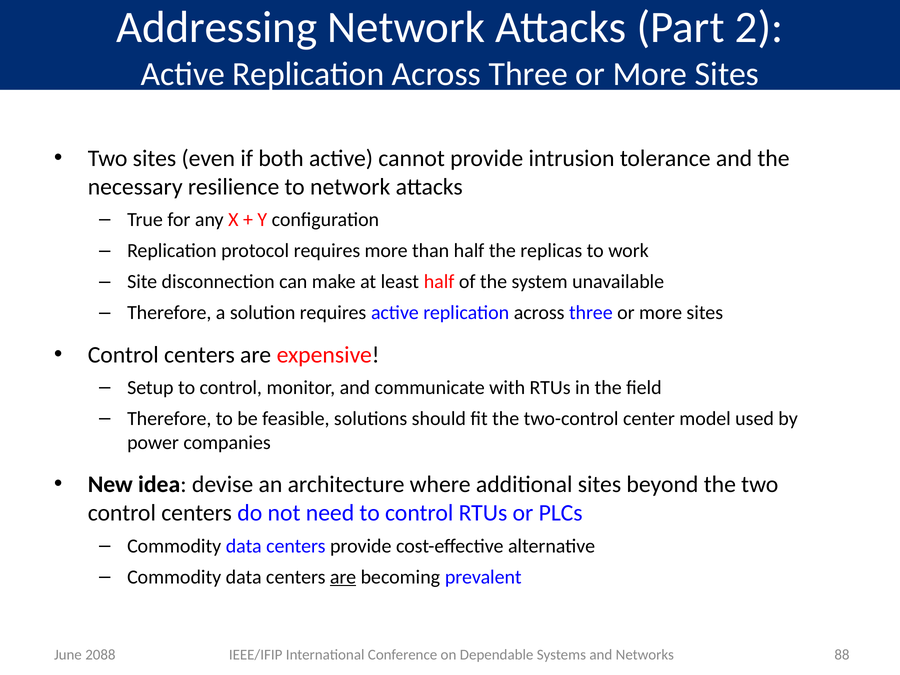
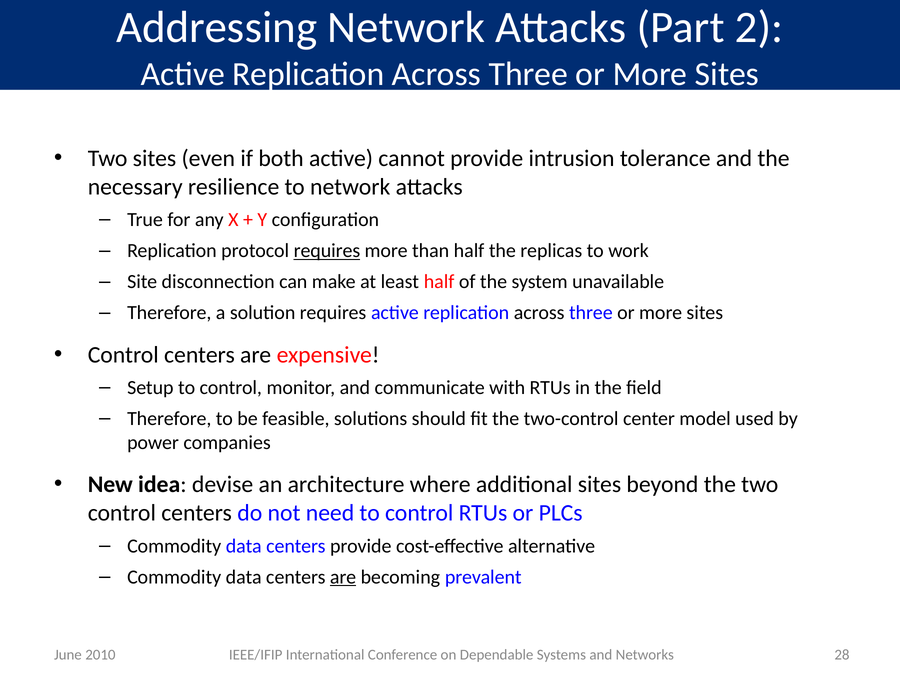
requires underline: none -> present (327, 251)
88: 88 -> 28 (842, 655)
2088: 2088 -> 2010 (100, 655)
